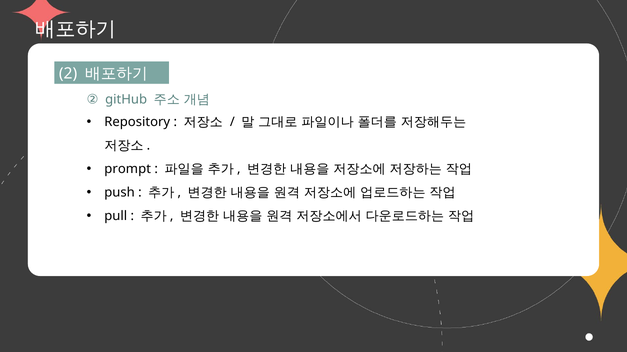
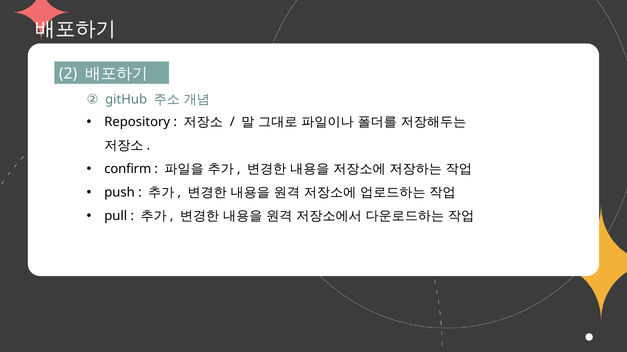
prompt: prompt -> confirm (128, 169)
